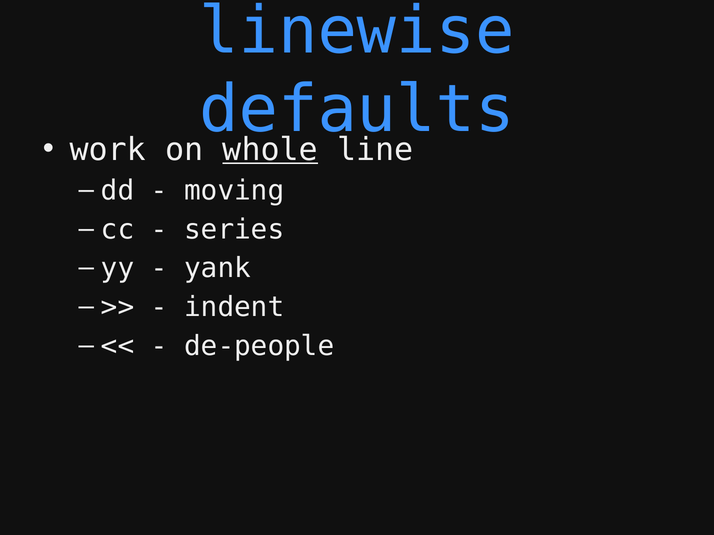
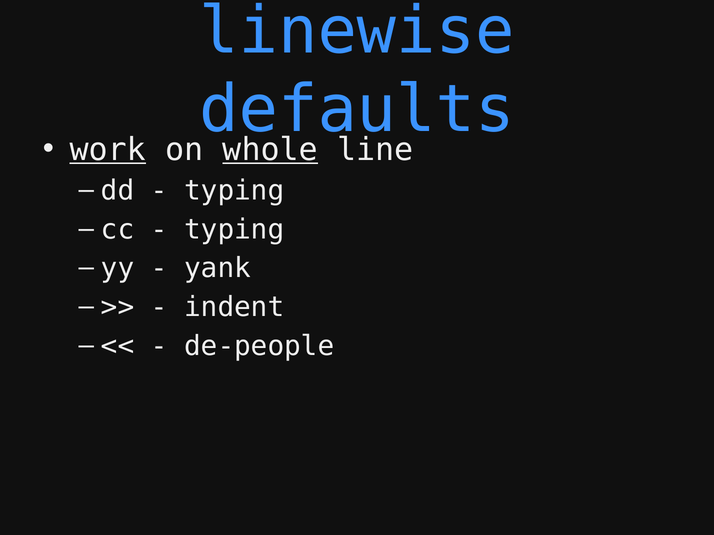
work underline: none -> present (108, 150)
moving: moving -> typing (234, 191)
series: series -> typing (234, 230)
